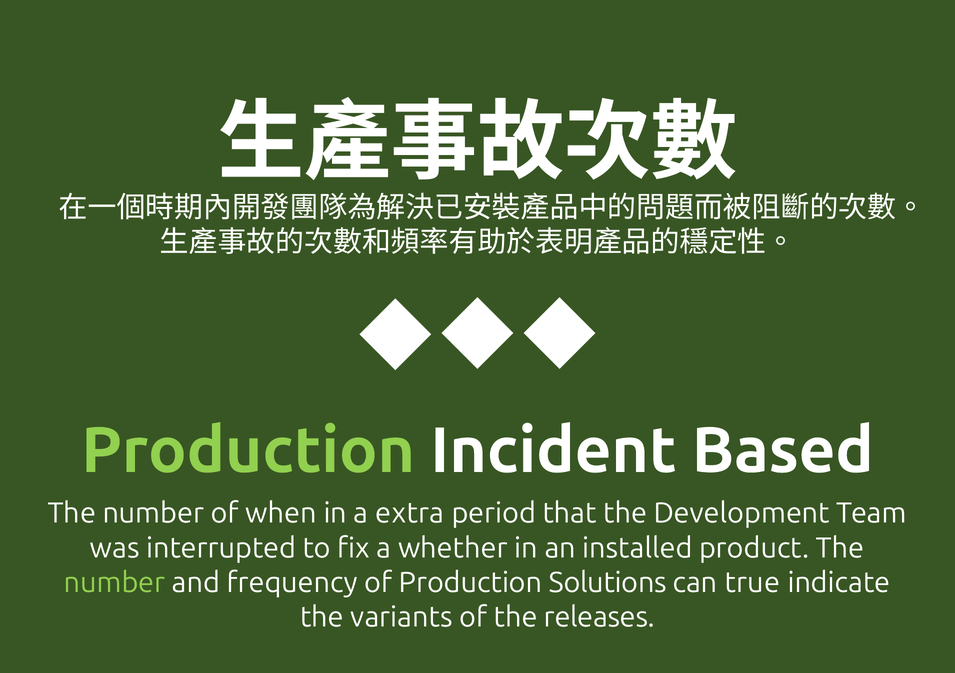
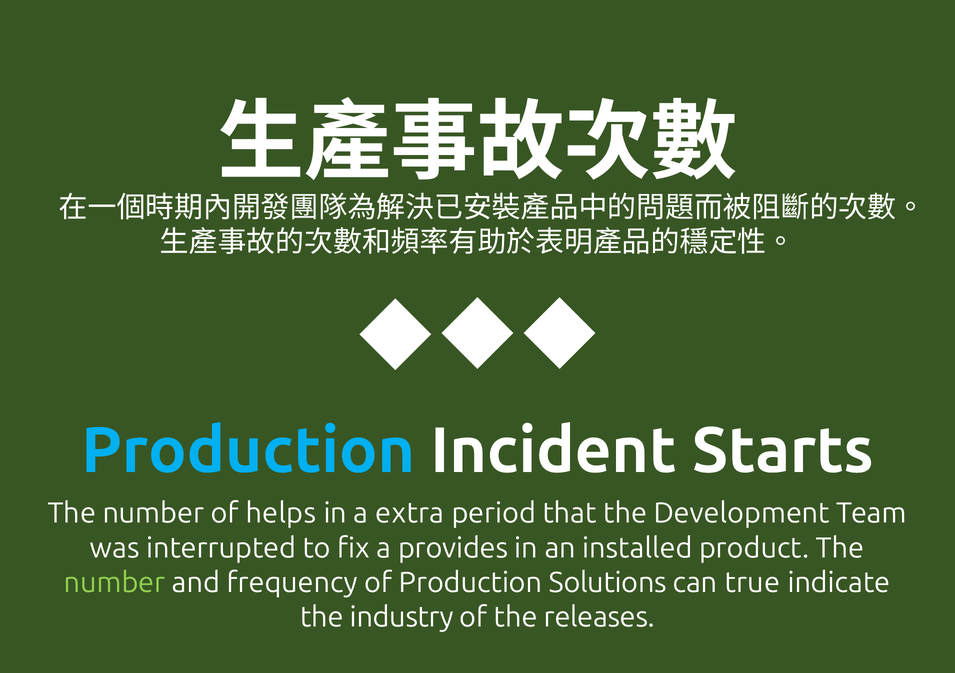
Production colour: light green -> light blue (248, 451)
Based: Based -> Starts (783, 451)
when: when -> helps (281, 513)
whether: whether -> provides (453, 548)
variants: variants -> industry (402, 617)
